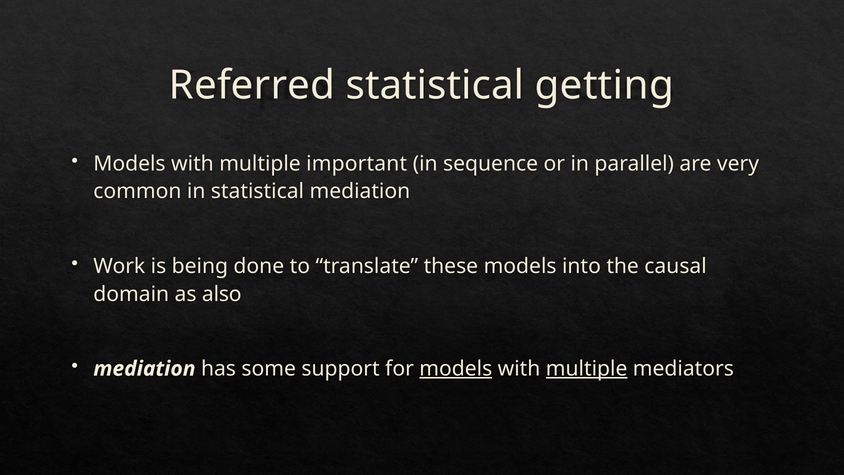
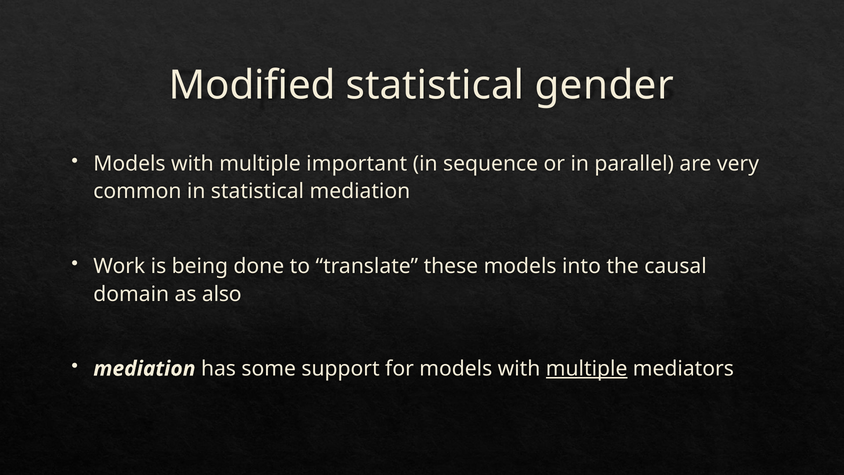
Referred: Referred -> Modified (252, 85)
getting: getting -> gender (604, 85)
models underline: present -> none (456, 369)
